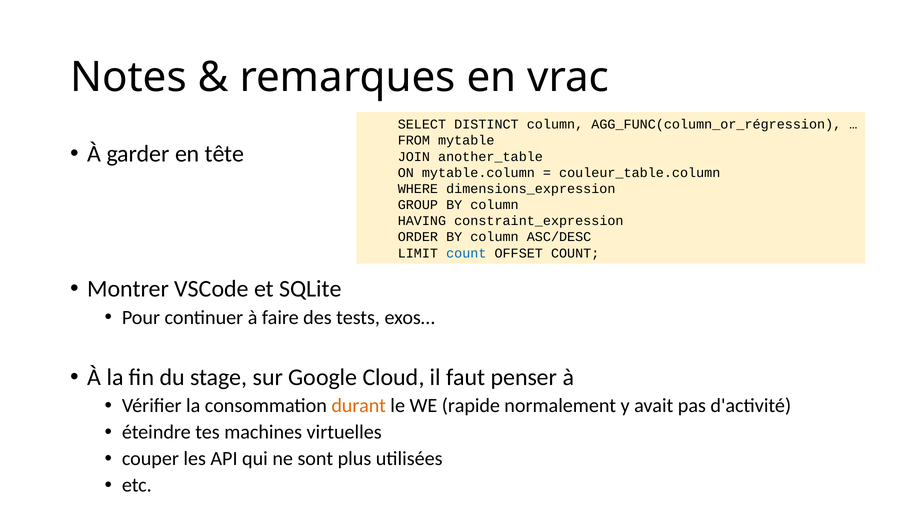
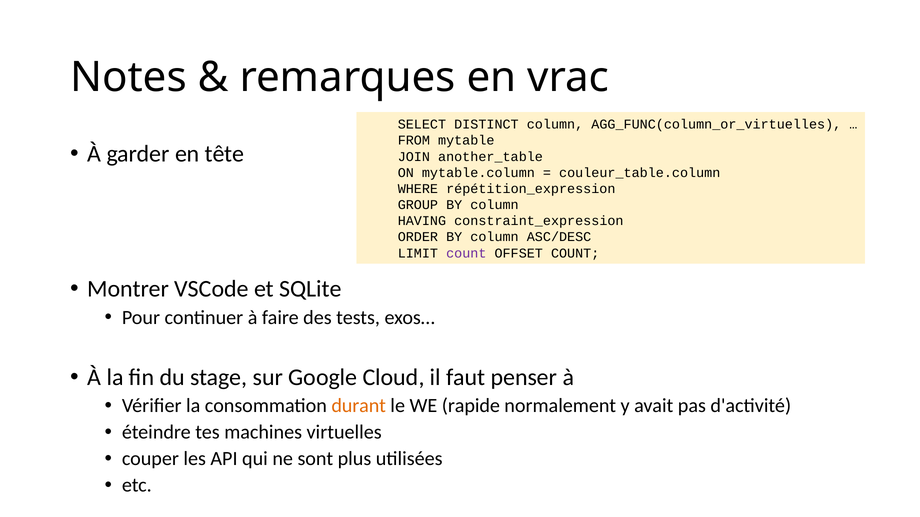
AGG_FUNC(column_or_régression: AGG_FUNC(column_or_régression -> AGG_FUNC(column_or_virtuelles (716, 125)
dimensions_expression: dimensions_expression -> répétition_expression (531, 189)
count colour: blue -> purple (466, 253)
